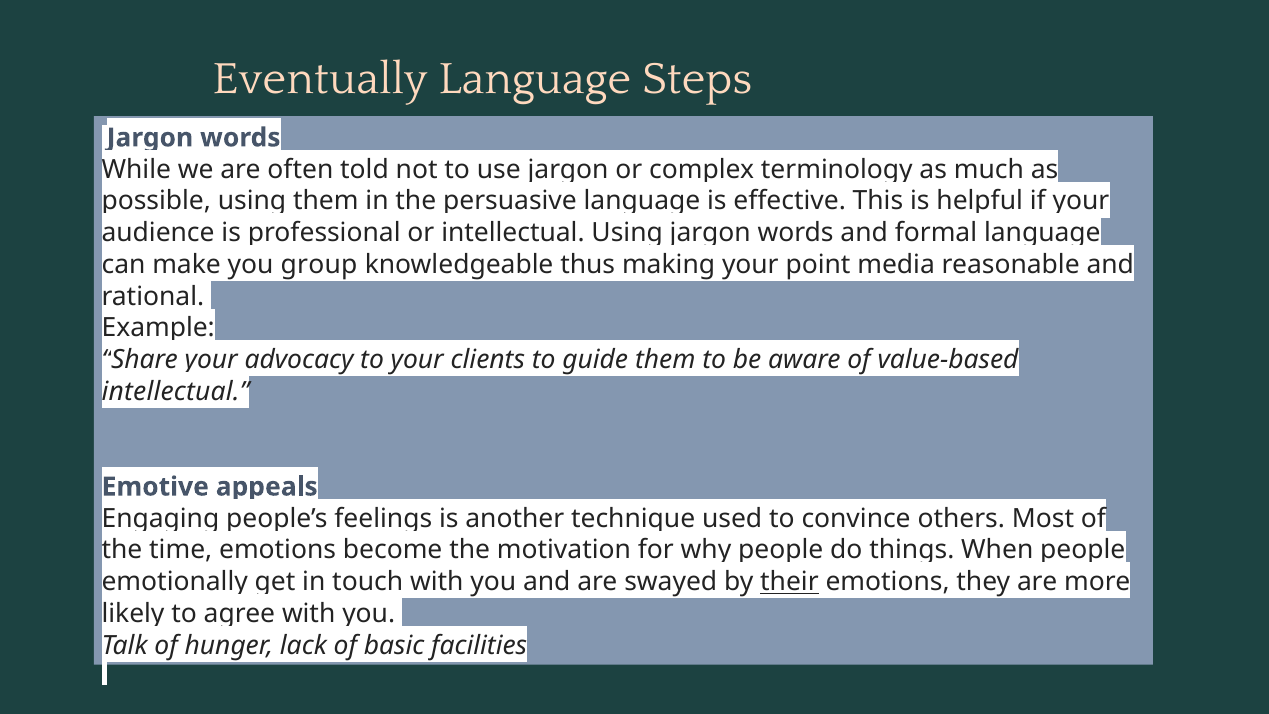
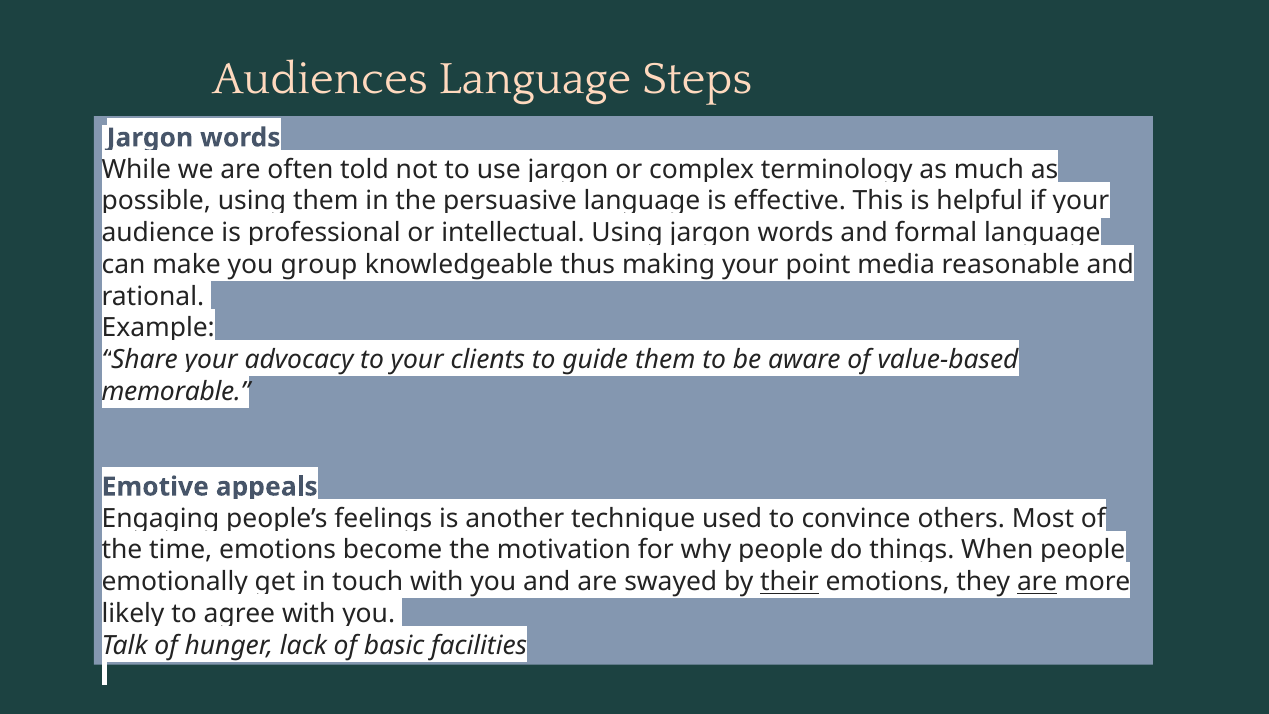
Eventually: Eventually -> Audiences (320, 79)
intellectual: intellectual -> memorable (176, 391)
are underline: none -> present (1037, 582)
